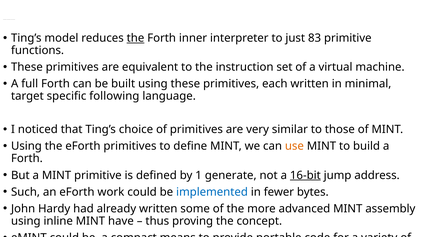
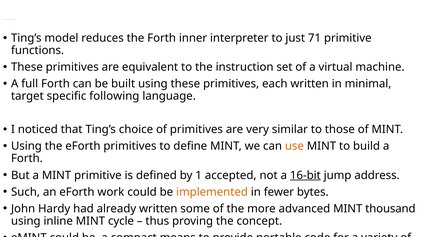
the underline: present -> none (135, 38)
83: 83 -> 71 (315, 38)
generate: generate -> accepted (231, 175)
implemented colour: blue -> orange (212, 192)
assembly: assembly -> thousand (390, 208)
have: have -> cycle (121, 221)
